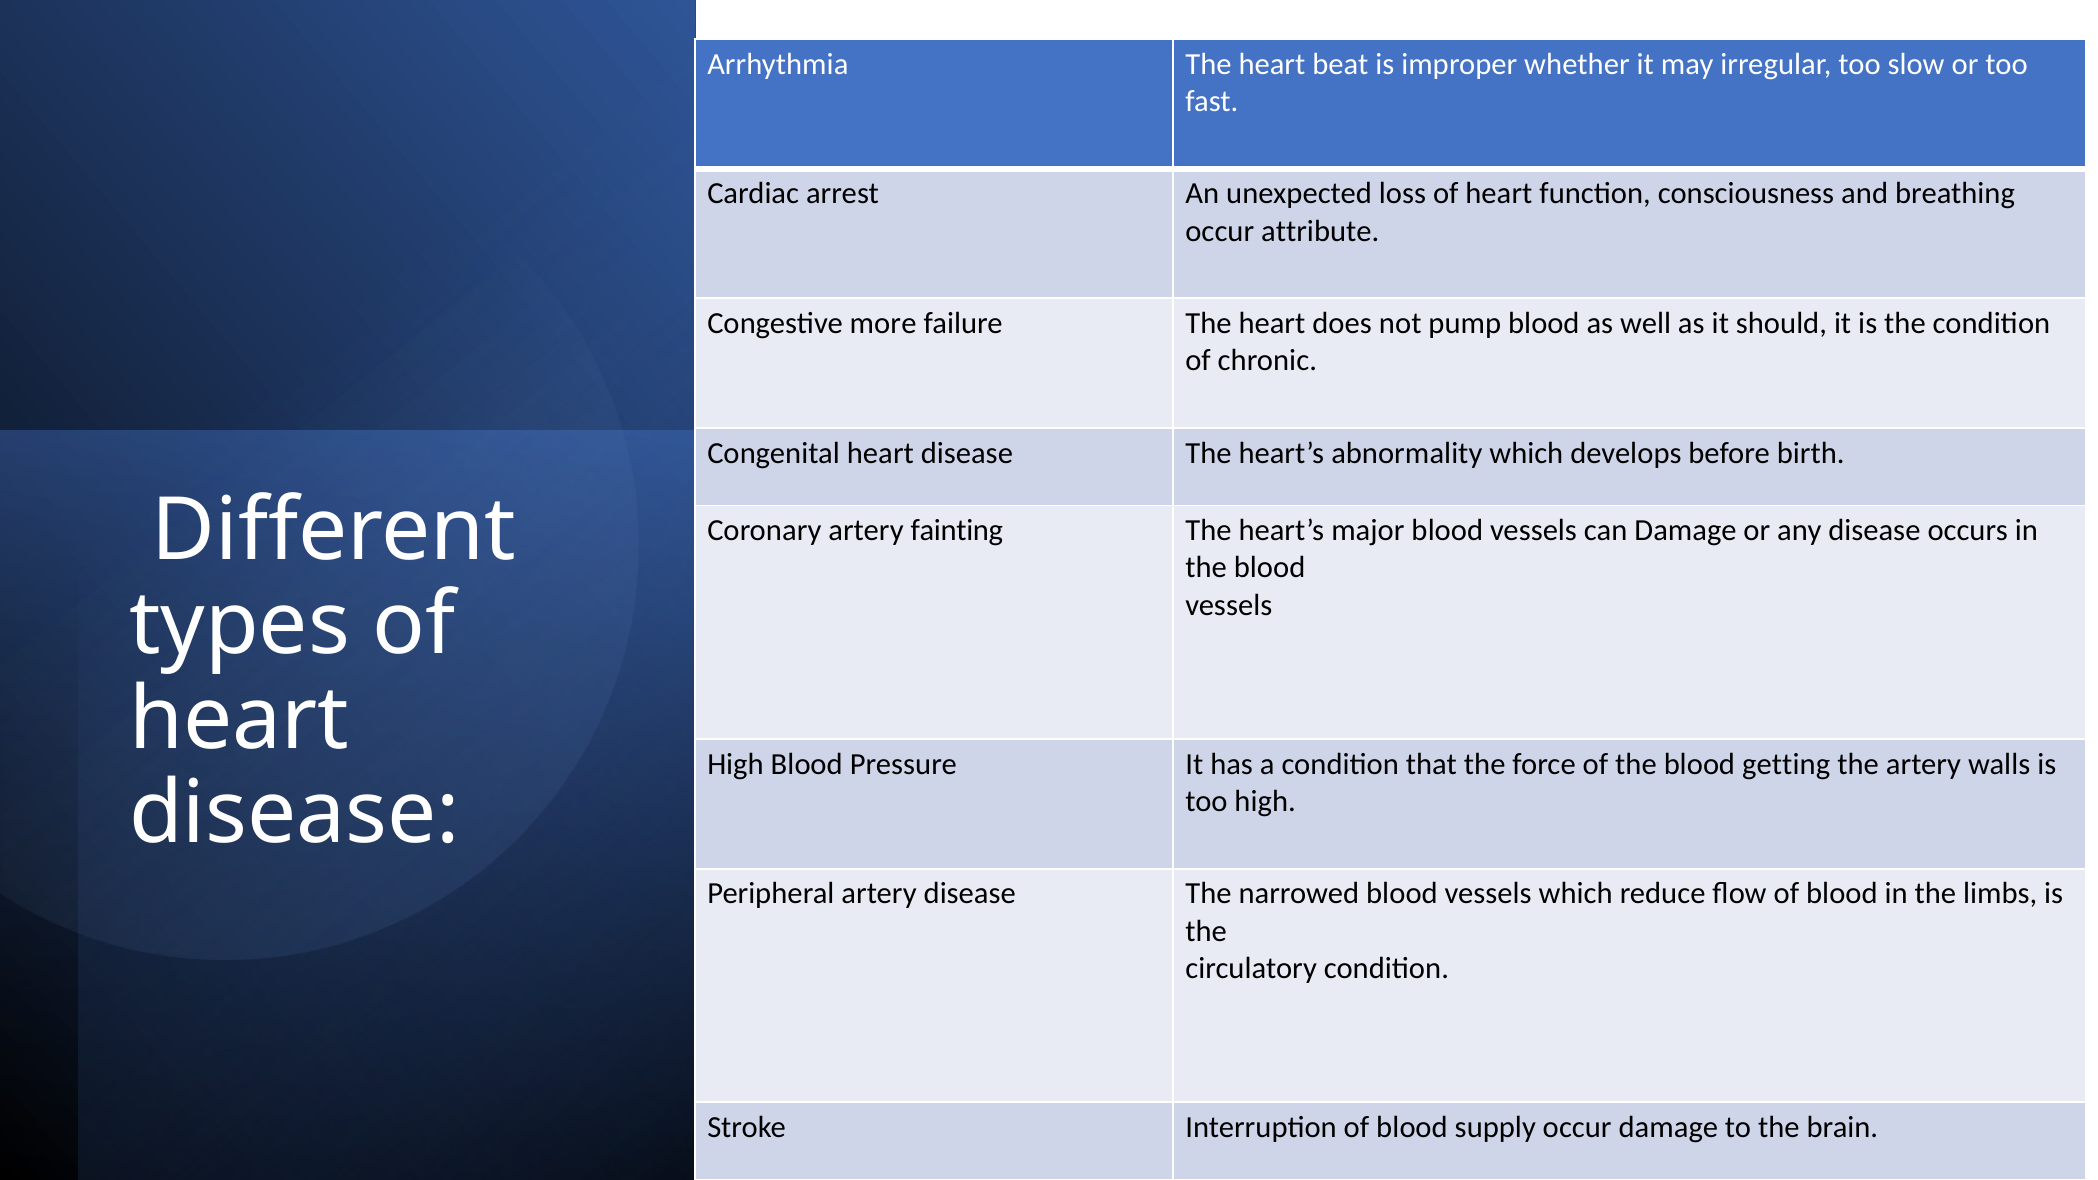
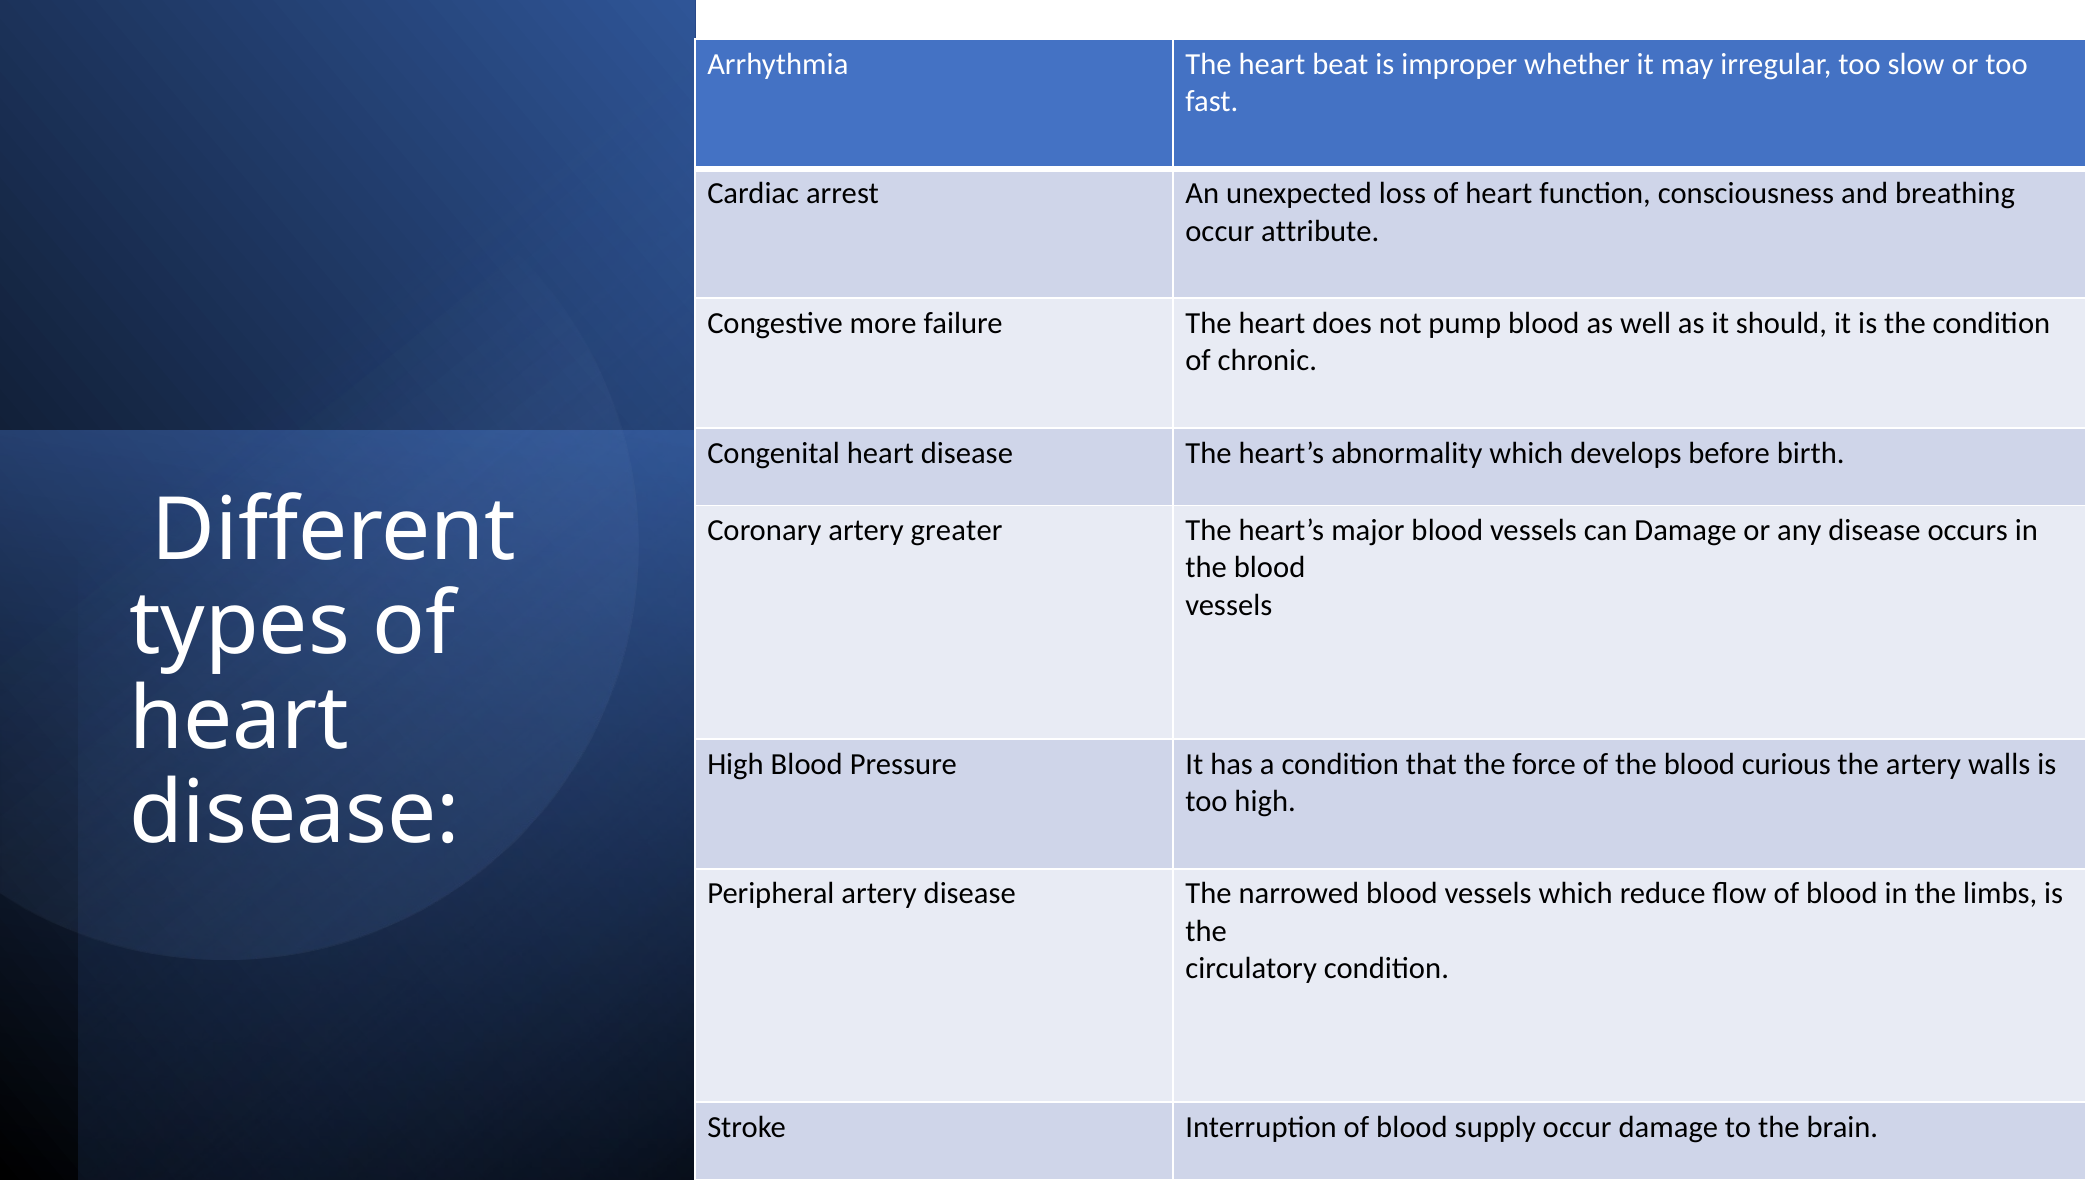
fainting: fainting -> greater (957, 531)
getting: getting -> curious (1786, 764)
